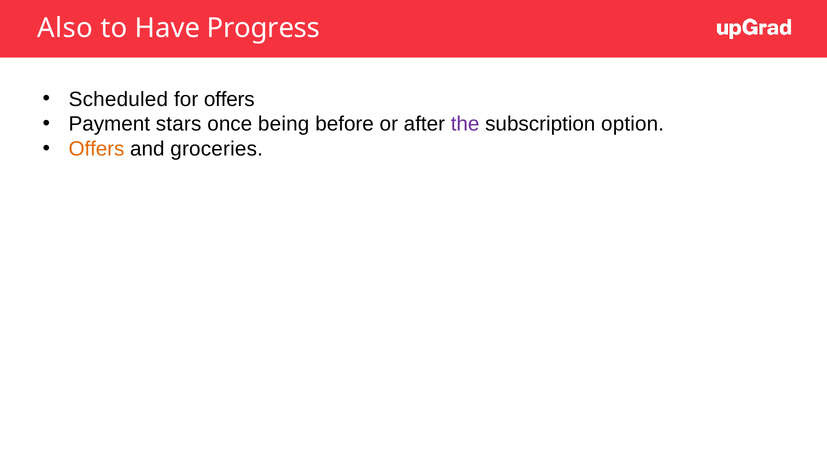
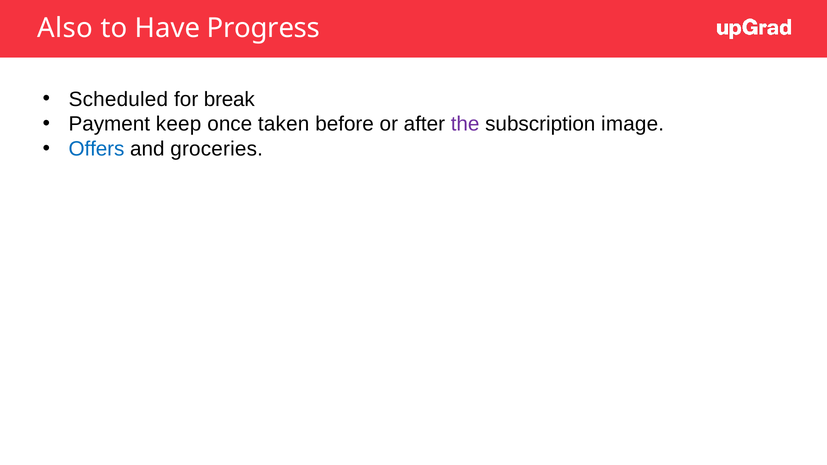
for offers: offers -> break (229, 99)
stars: stars -> keep (179, 124)
being: being -> taken (284, 124)
option: option -> image (633, 124)
Offers colour: orange -> blue (96, 149)
